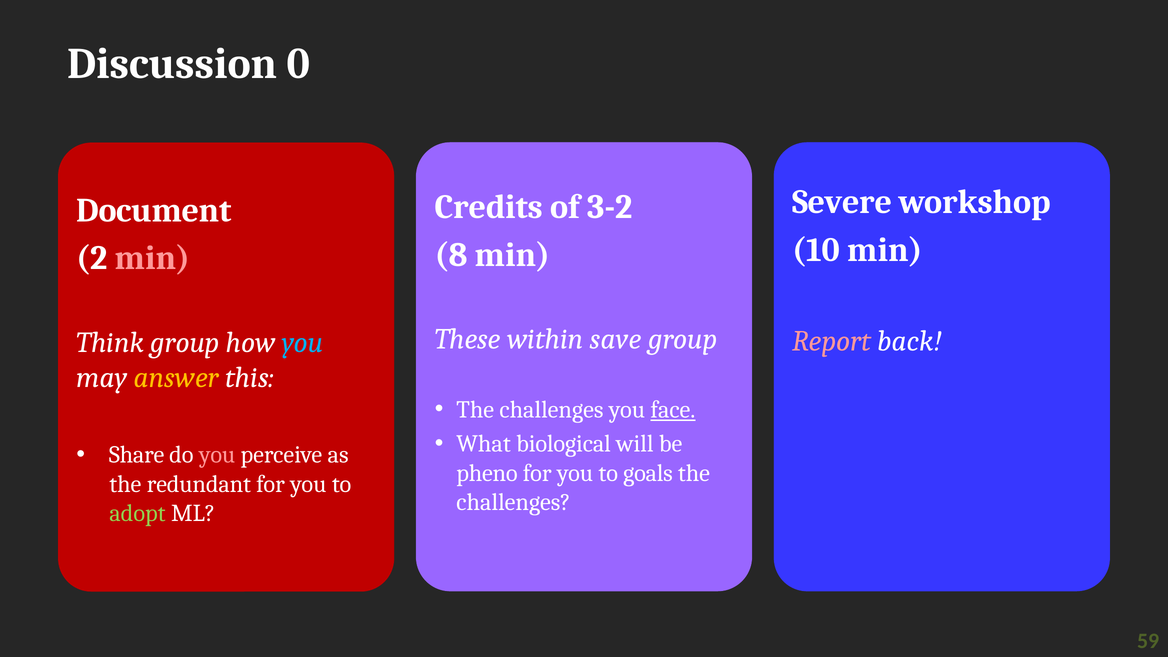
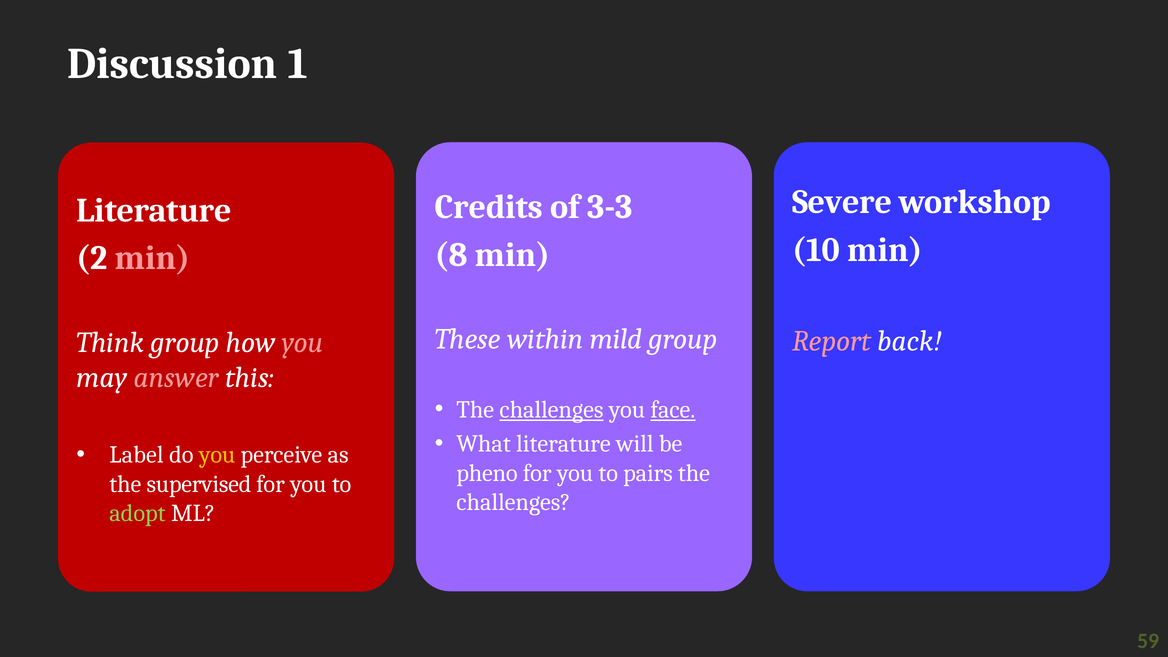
0: 0 -> 1 (298, 64)
3-2: 3-2 -> 3-3 (610, 207)
Document: Document -> Literature (154, 210)
save: save -> mild (616, 339)
you colour: light blue -> pink (303, 342)
answer colour: yellow -> pink (176, 377)
challenges underline: none -> present (551, 410)
What biological: biological -> literature (563, 444)
Share: Share -> Label (136, 455)
you colour: pink -> yellow (217, 455)
goals: goals -> pairs (648, 473)
redundant: redundant -> supervised (199, 484)
